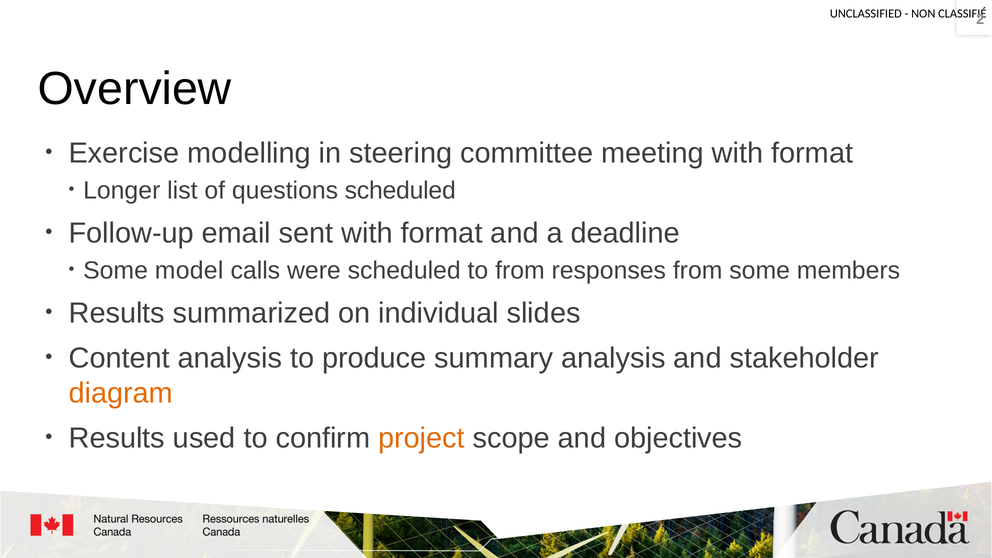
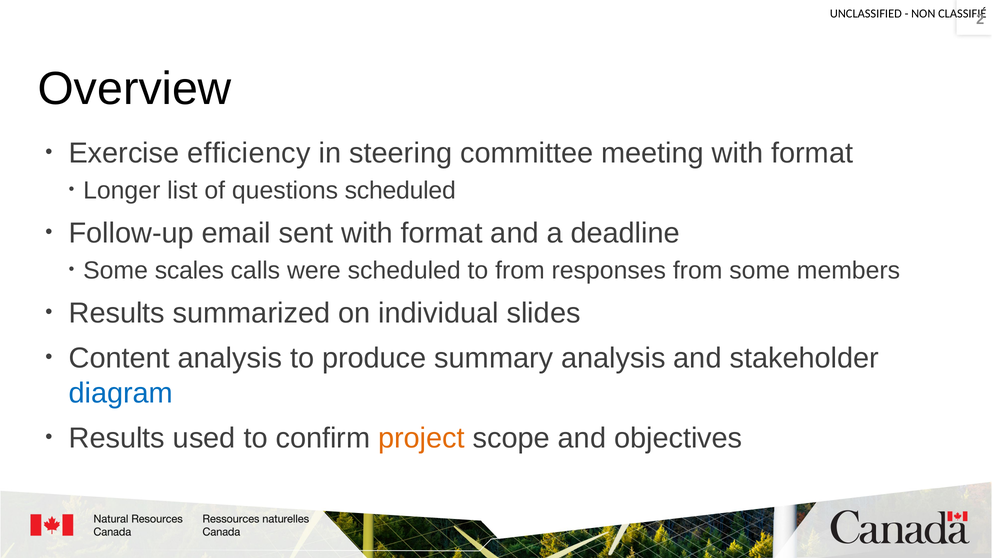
modelling: modelling -> efficiency (249, 153)
model: model -> scales (189, 270)
diagram colour: orange -> blue (121, 393)
